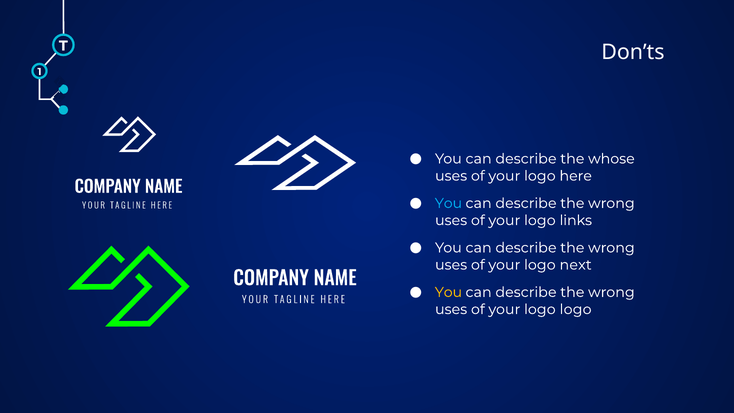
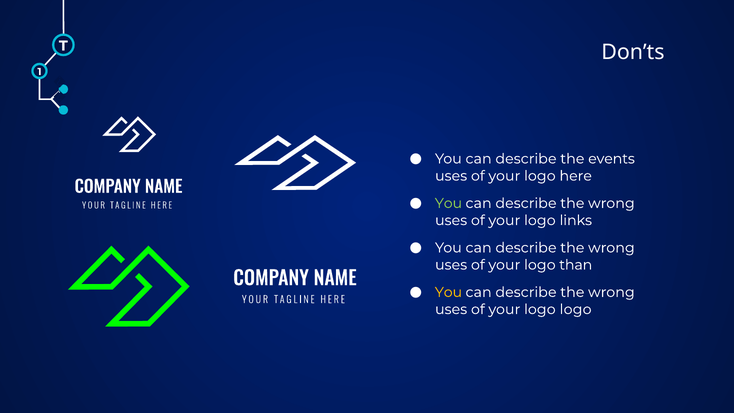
whose: whose -> events (611, 159)
You colour: light blue -> light green (448, 203)
next: next -> than (576, 265)
